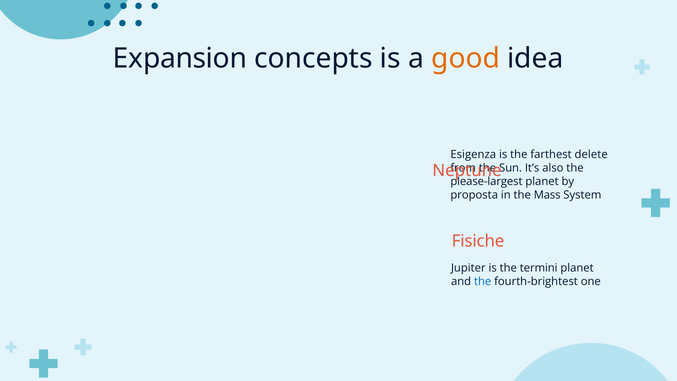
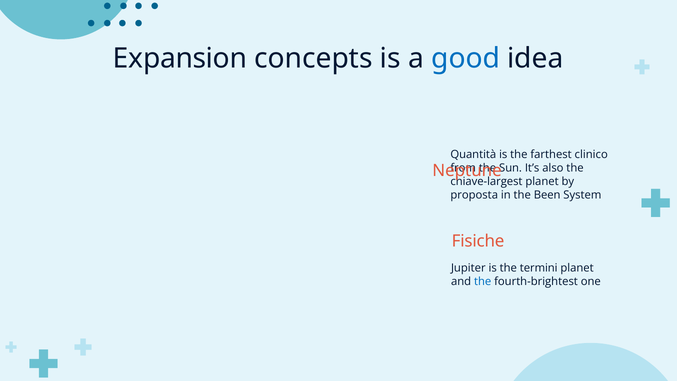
good colour: orange -> blue (466, 59)
Esigenza: Esigenza -> Quantità (473, 154)
delete: delete -> clinico (591, 154)
please-largest: please-largest -> chiave-largest (486, 182)
Mass: Mass -> Been (547, 195)
